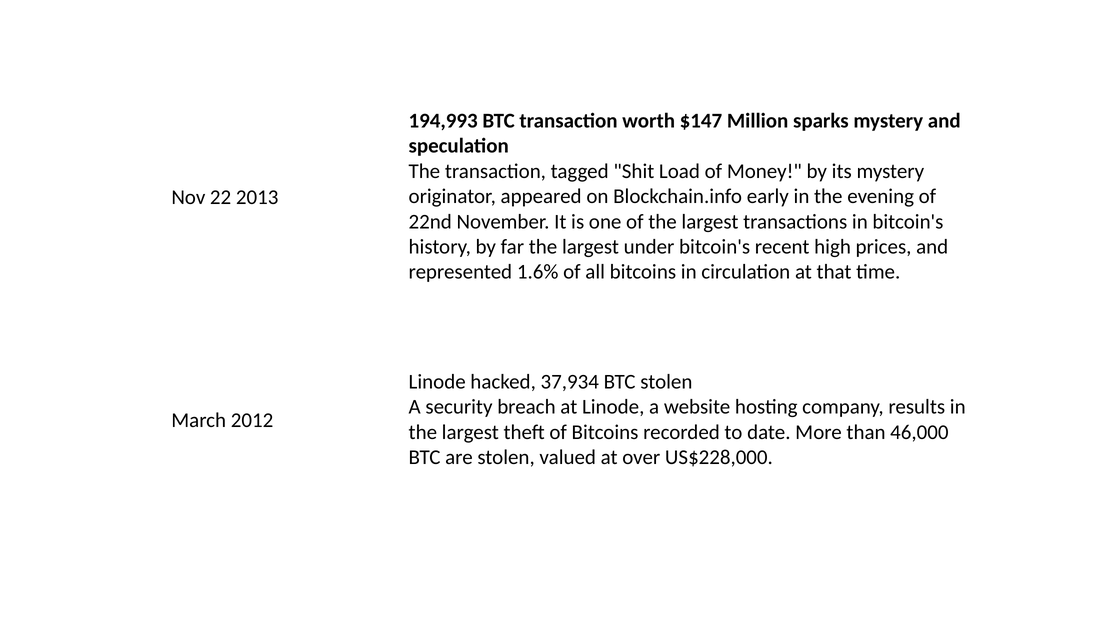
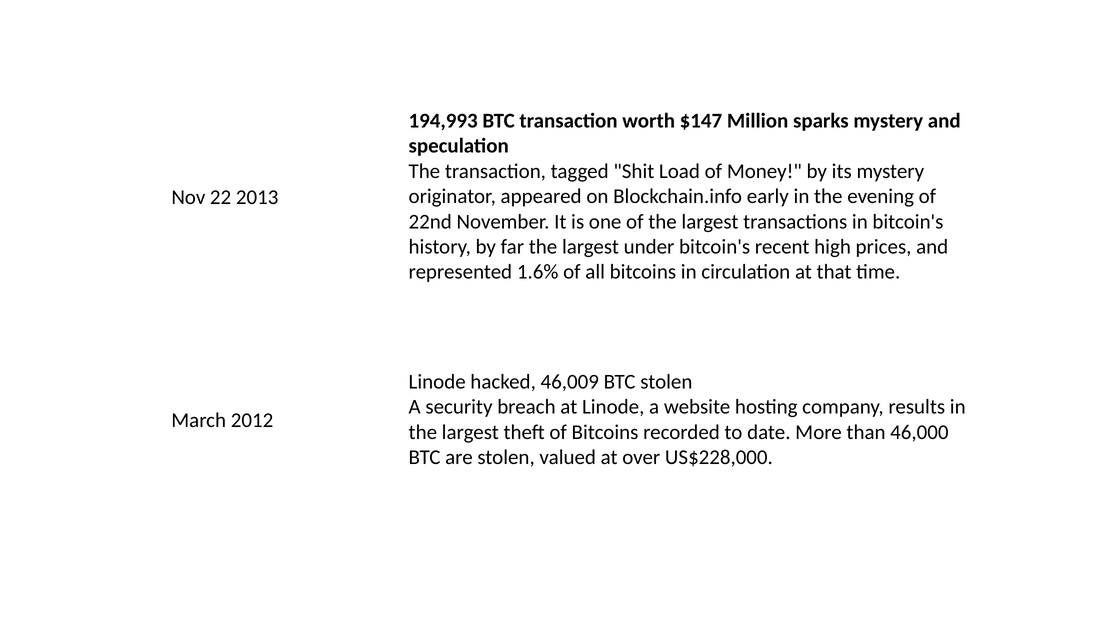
37,934: 37,934 -> 46,009 (570, 381)
